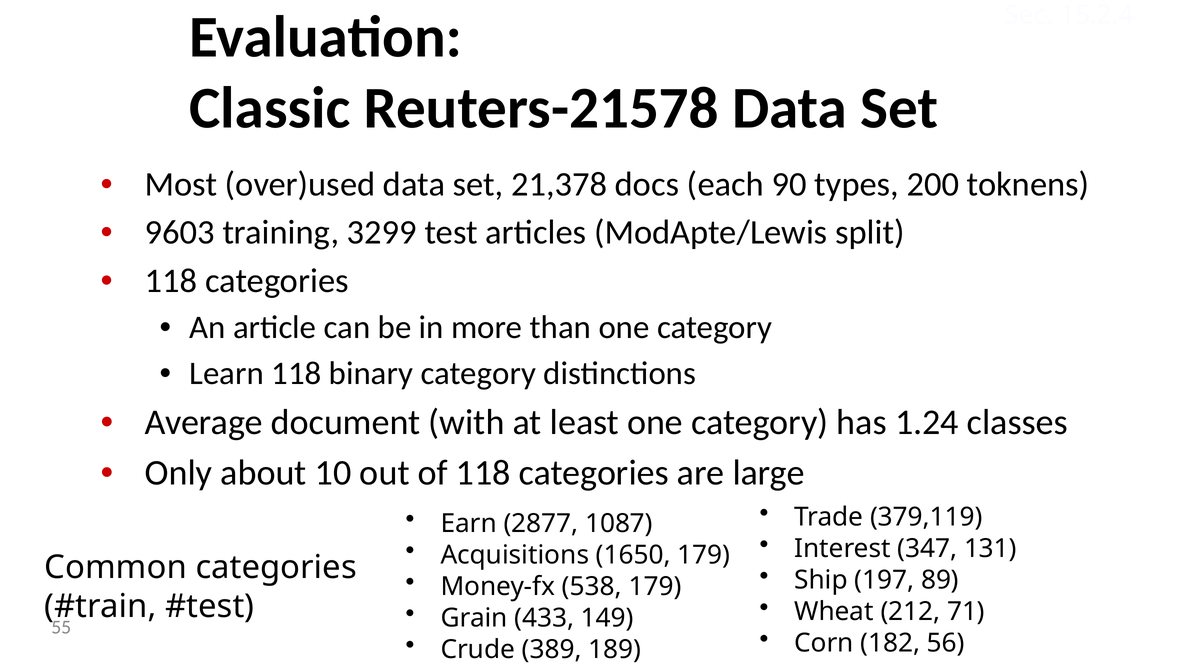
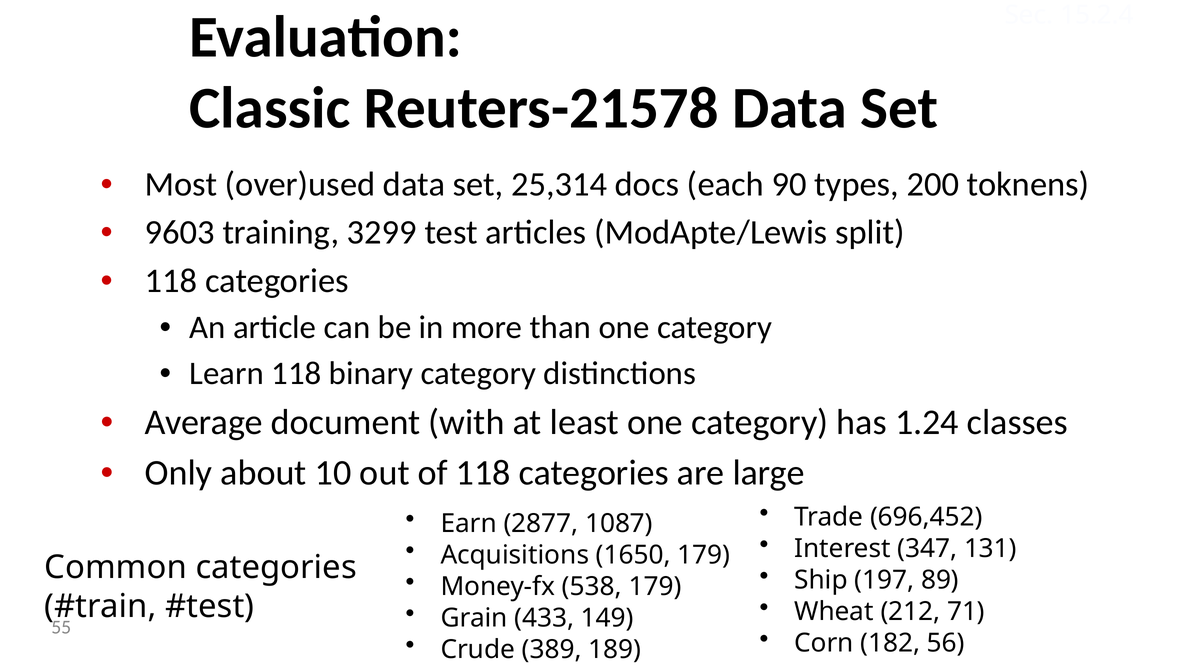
21,378: 21,378 -> 25,314 (559, 184)
379,119: 379,119 -> 696,452 (926, 518)
